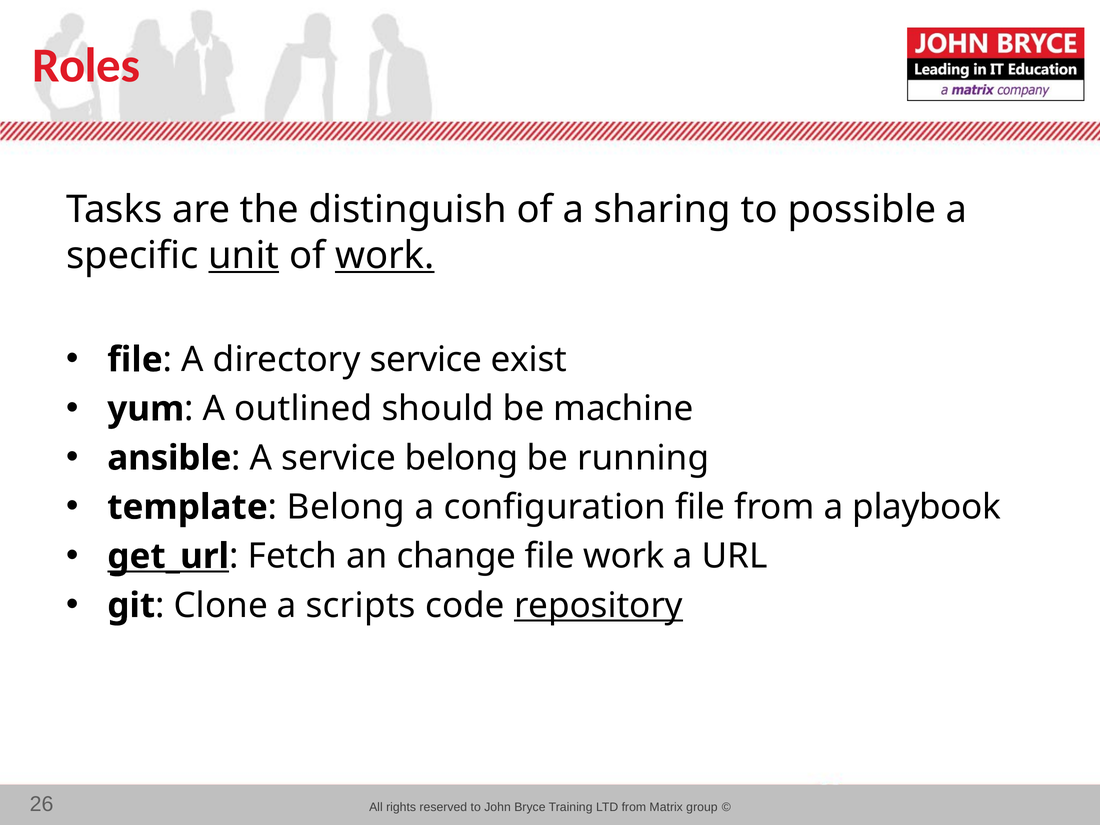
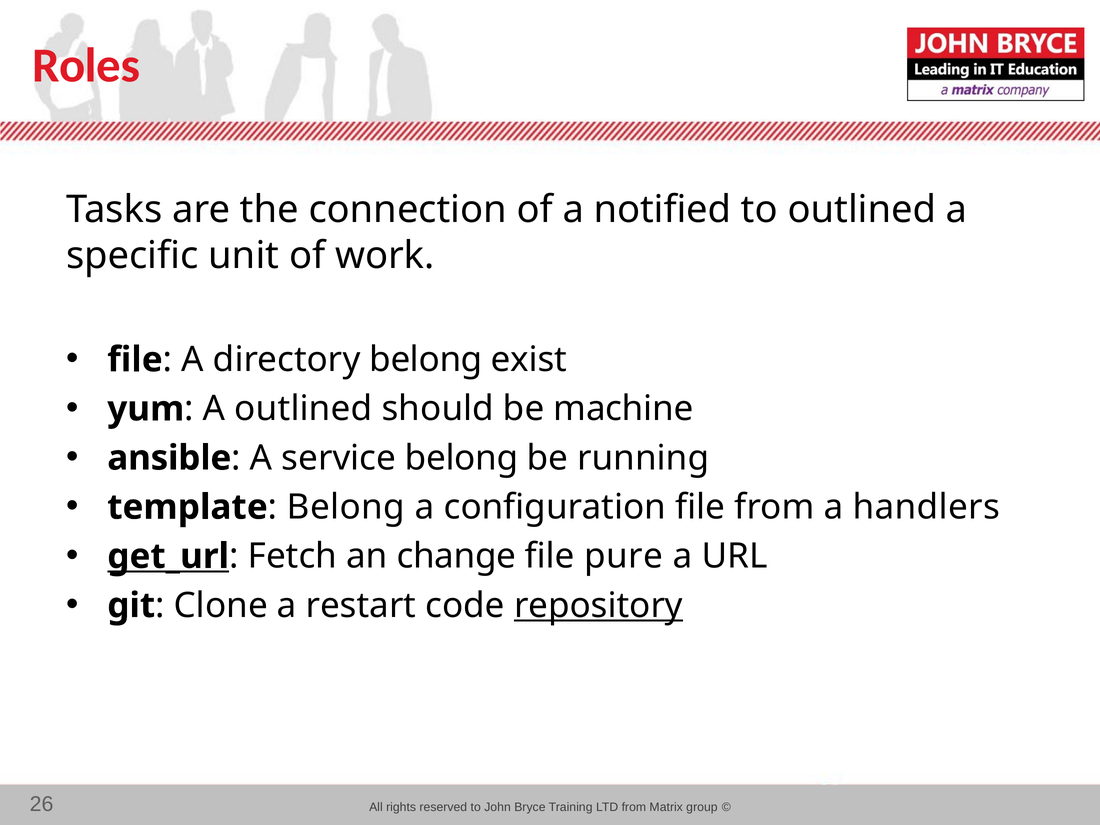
distinguish: distinguish -> connection (408, 210)
sharing: sharing -> notified (663, 210)
to possible: possible -> outlined (862, 210)
unit underline: present -> none (244, 256)
work underline: present -> none (385, 256)
directory service: service -> belong (426, 360)
playbook: playbook -> handlers (926, 507)
file work: work -> pure (624, 556)
scripts: scripts -> restart (361, 605)
